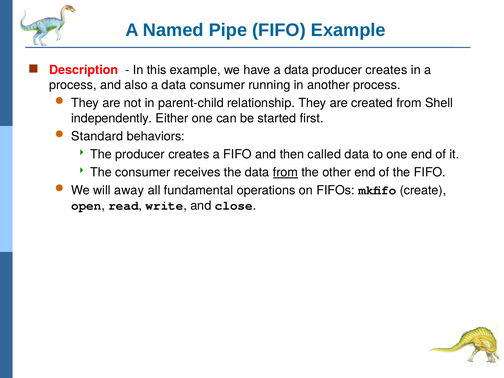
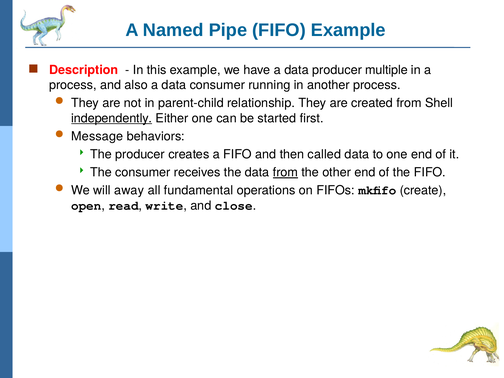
data producer creates: creates -> multiple (386, 70)
independently underline: none -> present (112, 118)
Standard: Standard -> Message (97, 136)
